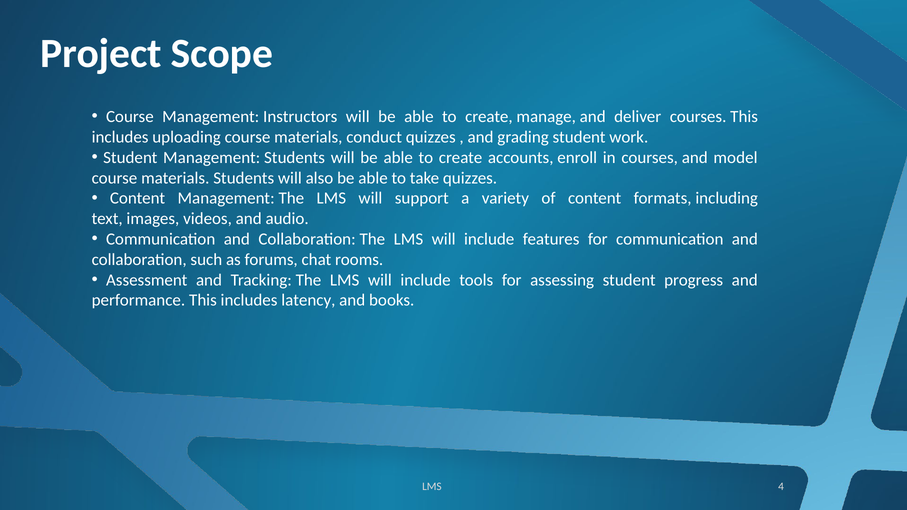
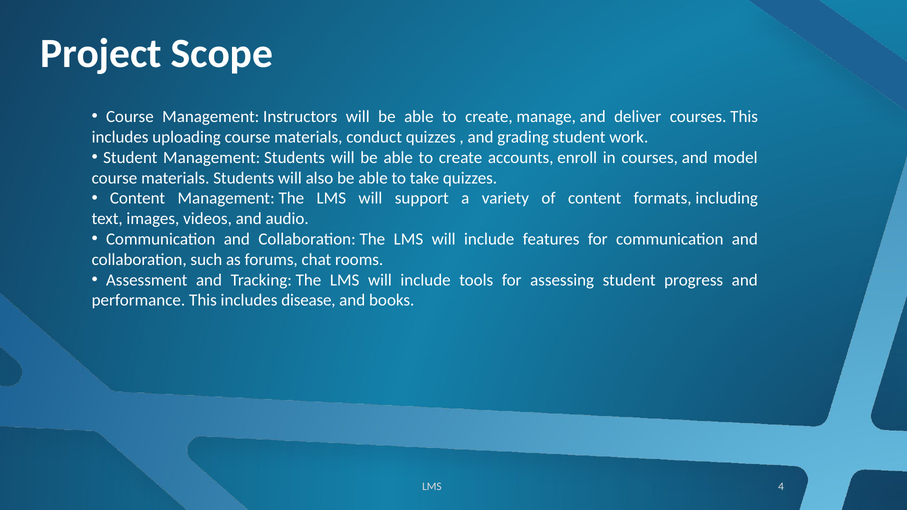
latency: latency -> disease (308, 300)
